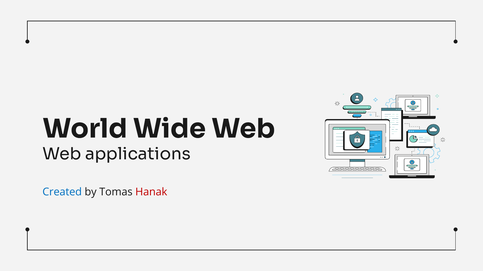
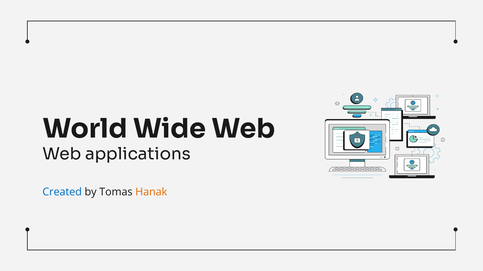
Hanak colour: red -> orange (151, 192)
